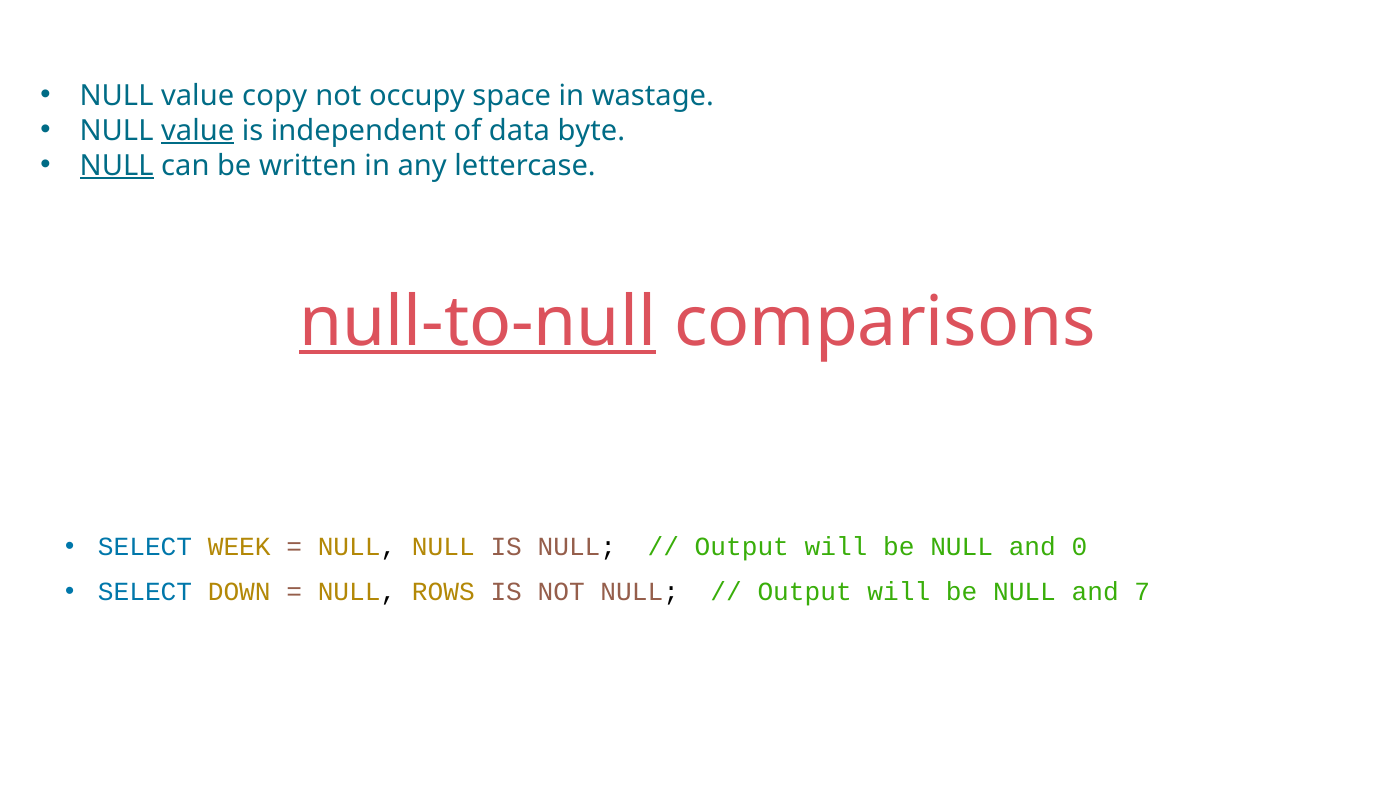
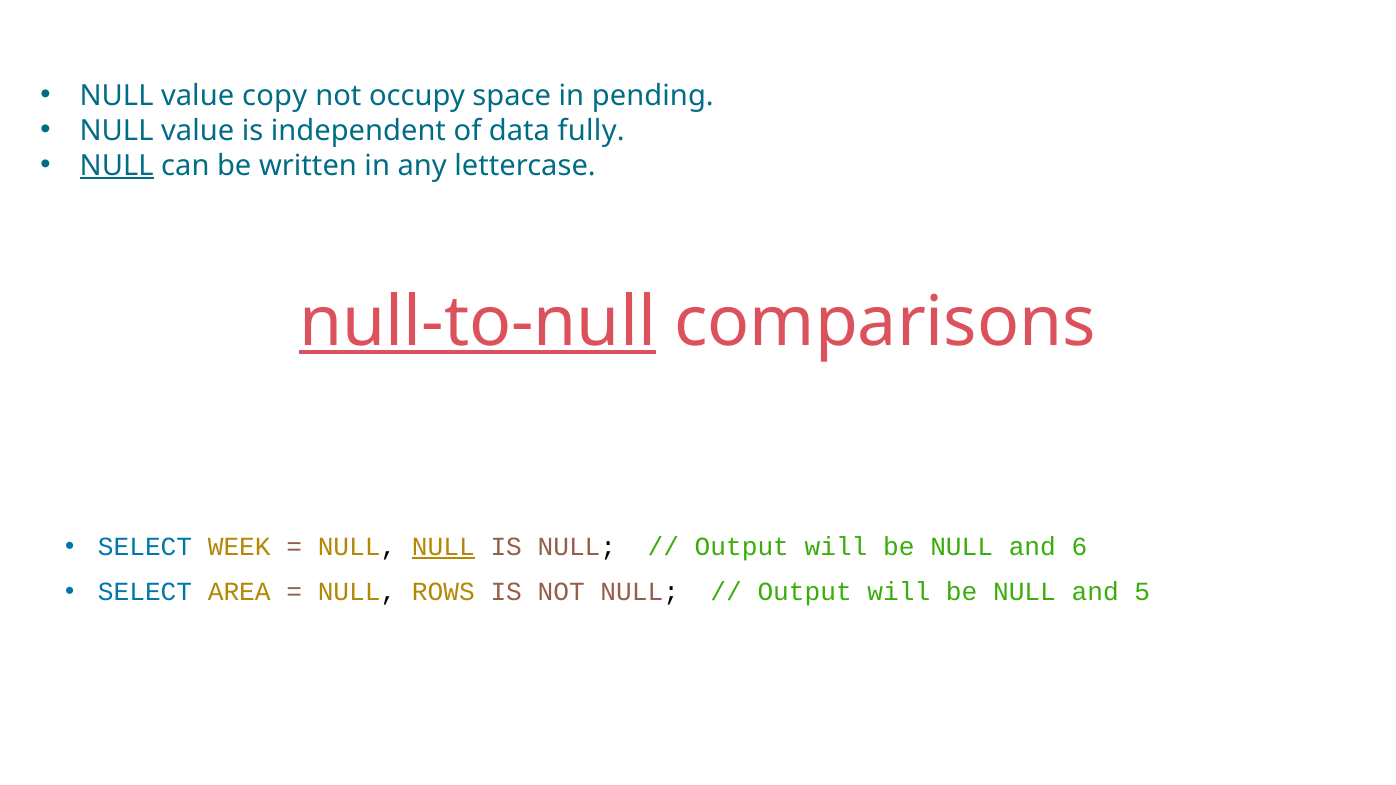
wastage: wastage -> pending (653, 96)
value underline: present -> none (198, 131)
byte: byte -> fully (591, 131)
NULL underline: none -> present (443, 547)
0: 0 -> 6 (1079, 547)
DOWN: DOWN -> AREA (239, 593)
7: 7 -> 5 (1142, 593)
